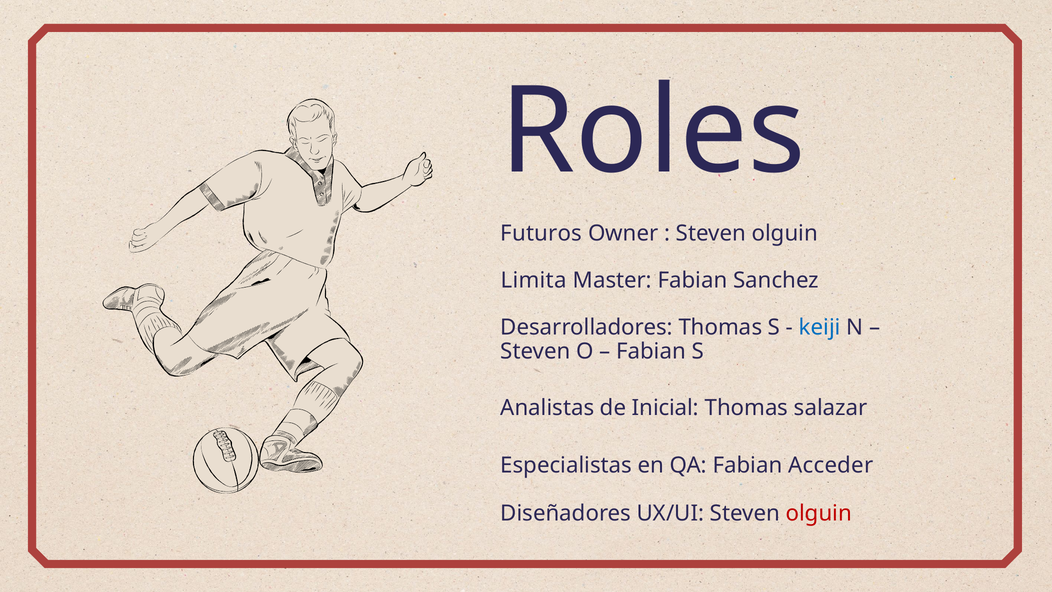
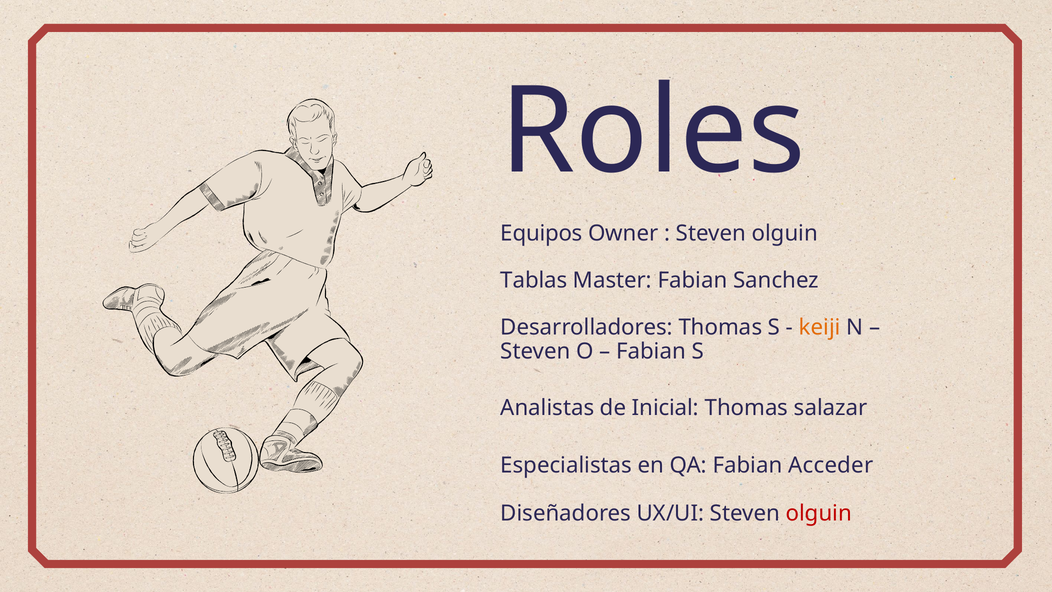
Futuros: Futuros -> Equipos (541, 233)
Limita: Limita -> Tablas (534, 280)
keiji colour: blue -> orange (820, 327)
